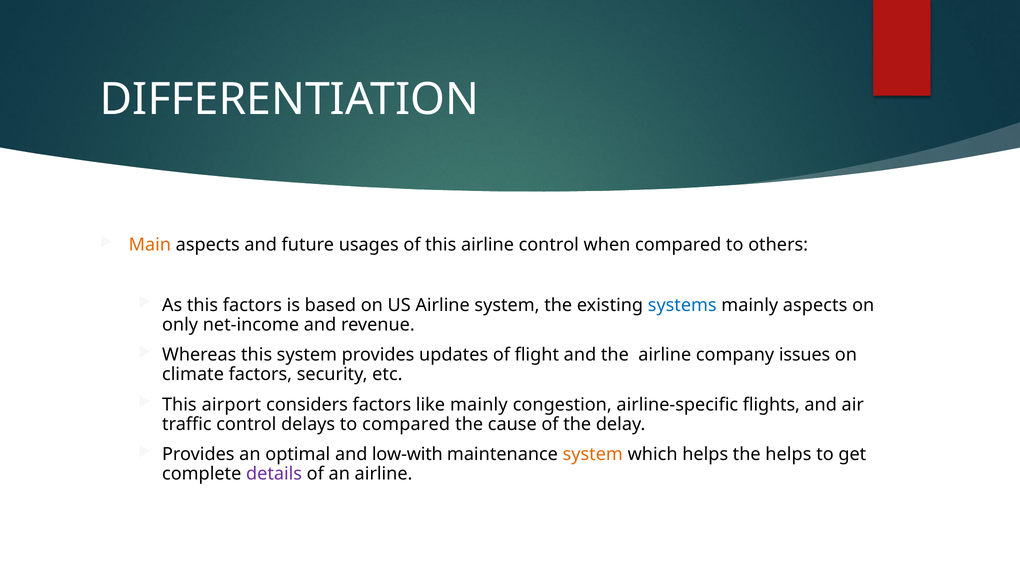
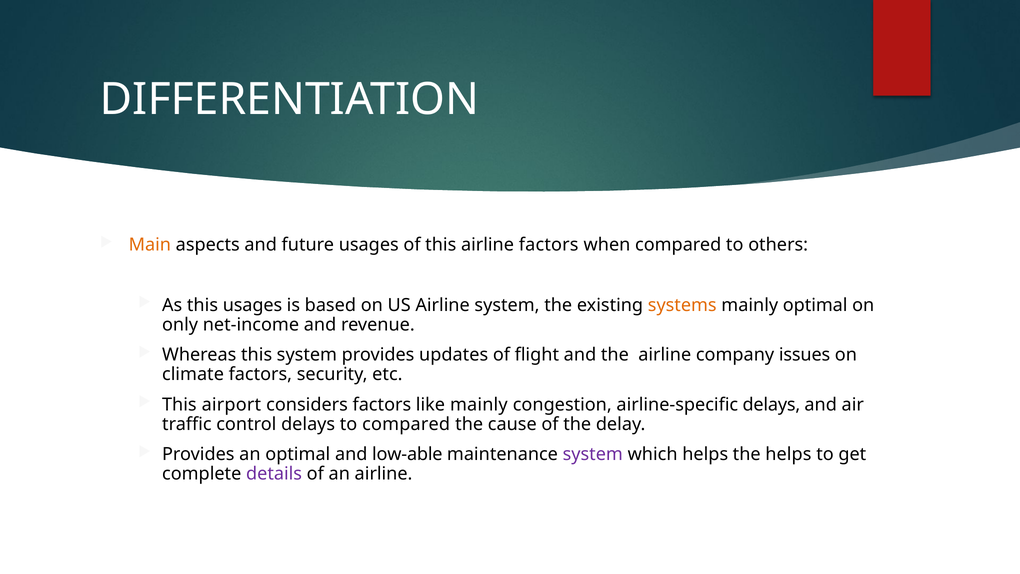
airline control: control -> factors (549, 245)
this factors: factors -> usages (252, 305)
systems colour: blue -> orange (682, 305)
mainly aspects: aspects -> optimal (815, 305)
airline-specific flights: flights -> delays (771, 404)
low-with: low-with -> low-able (407, 454)
system colour: orange -> purple (593, 454)
